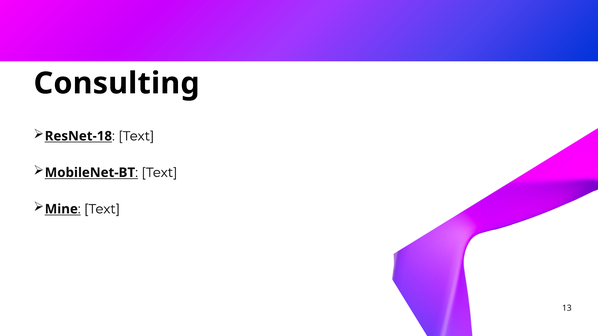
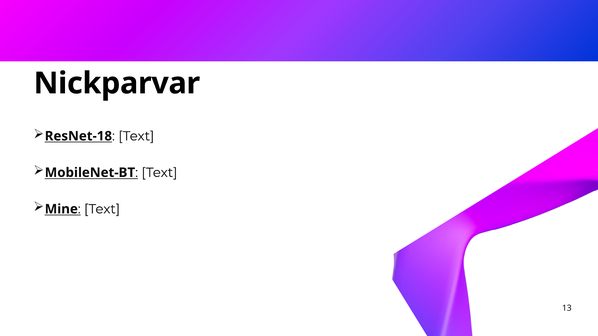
Consulting: Consulting -> Nickparvar (117, 83)
